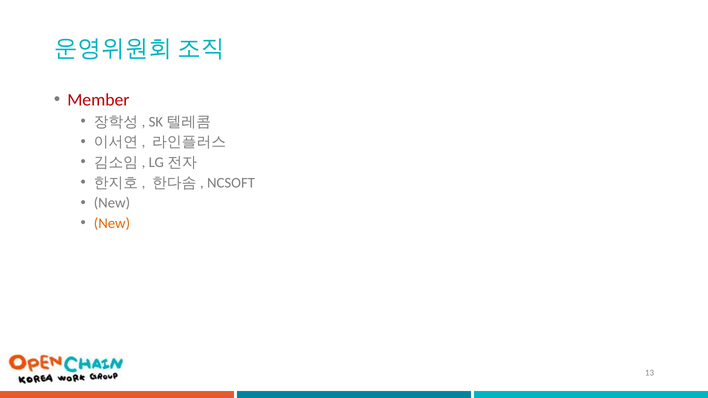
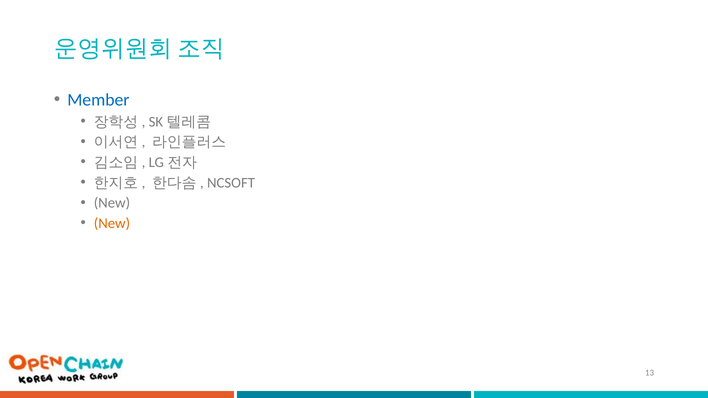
Member colour: red -> blue (98, 100)
